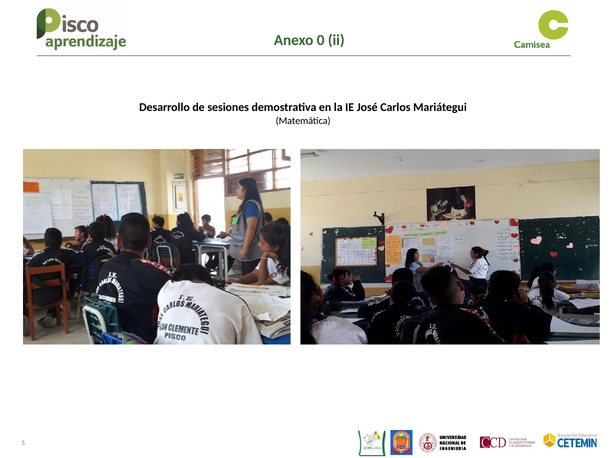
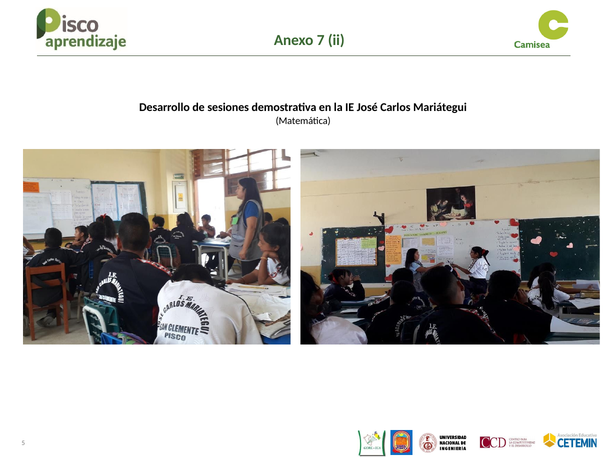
0: 0 -> 7 (321, 40)
